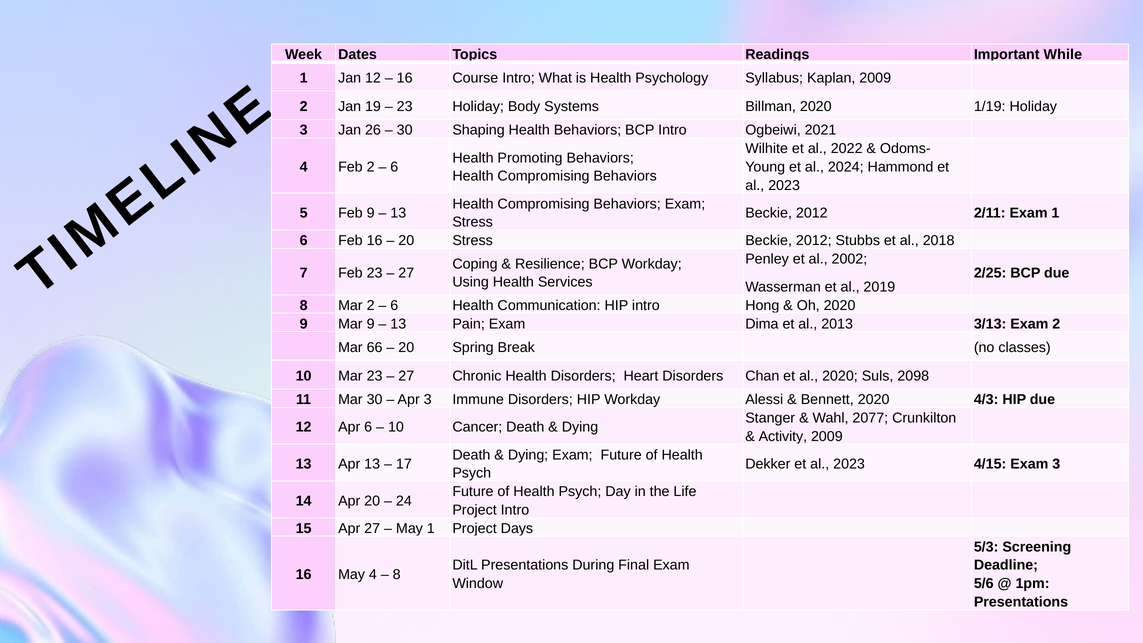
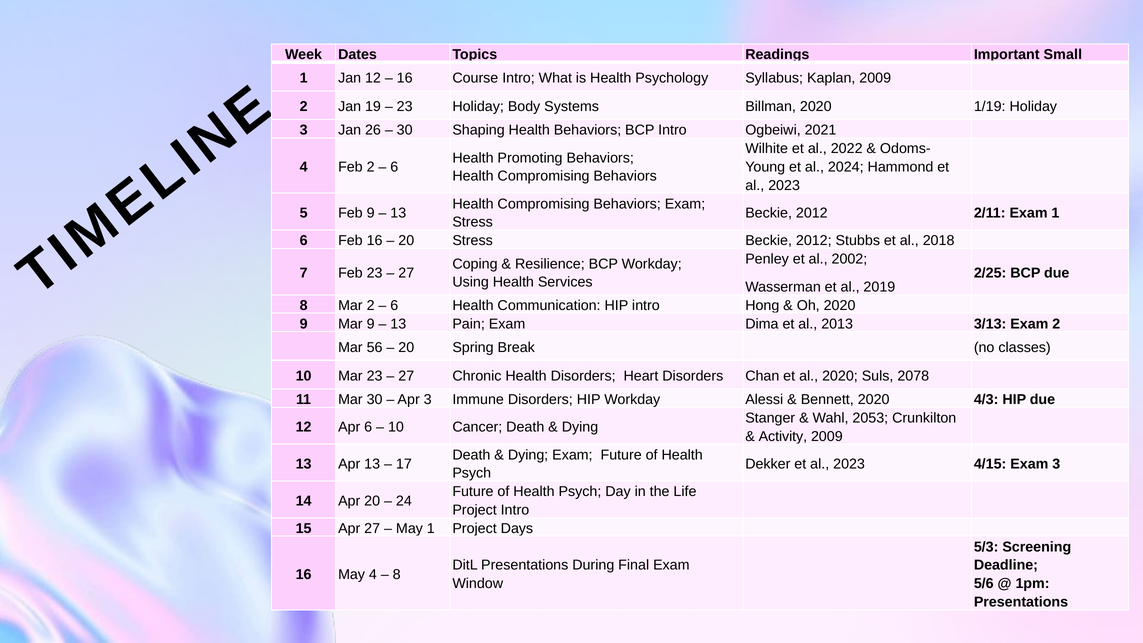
While: While -> Small (1063, 55)
66: 66 -> 56 (375, 347)
2098: 2098 -> 2078 (913, 376)
2077: 2077 -> 2053 (870, 418)
